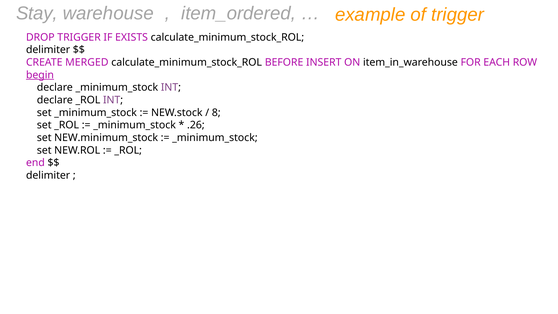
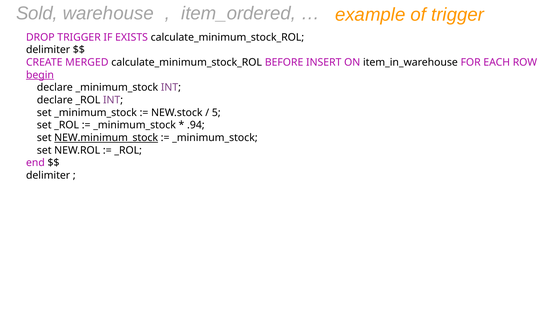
Stay: Stay -> Sold (37, 13)
8: 8 -> 5 (216, 113)
.26: .26 -> .94 (196, 125)
NEW.minimum_stock underline: none -> present (106, 138)
